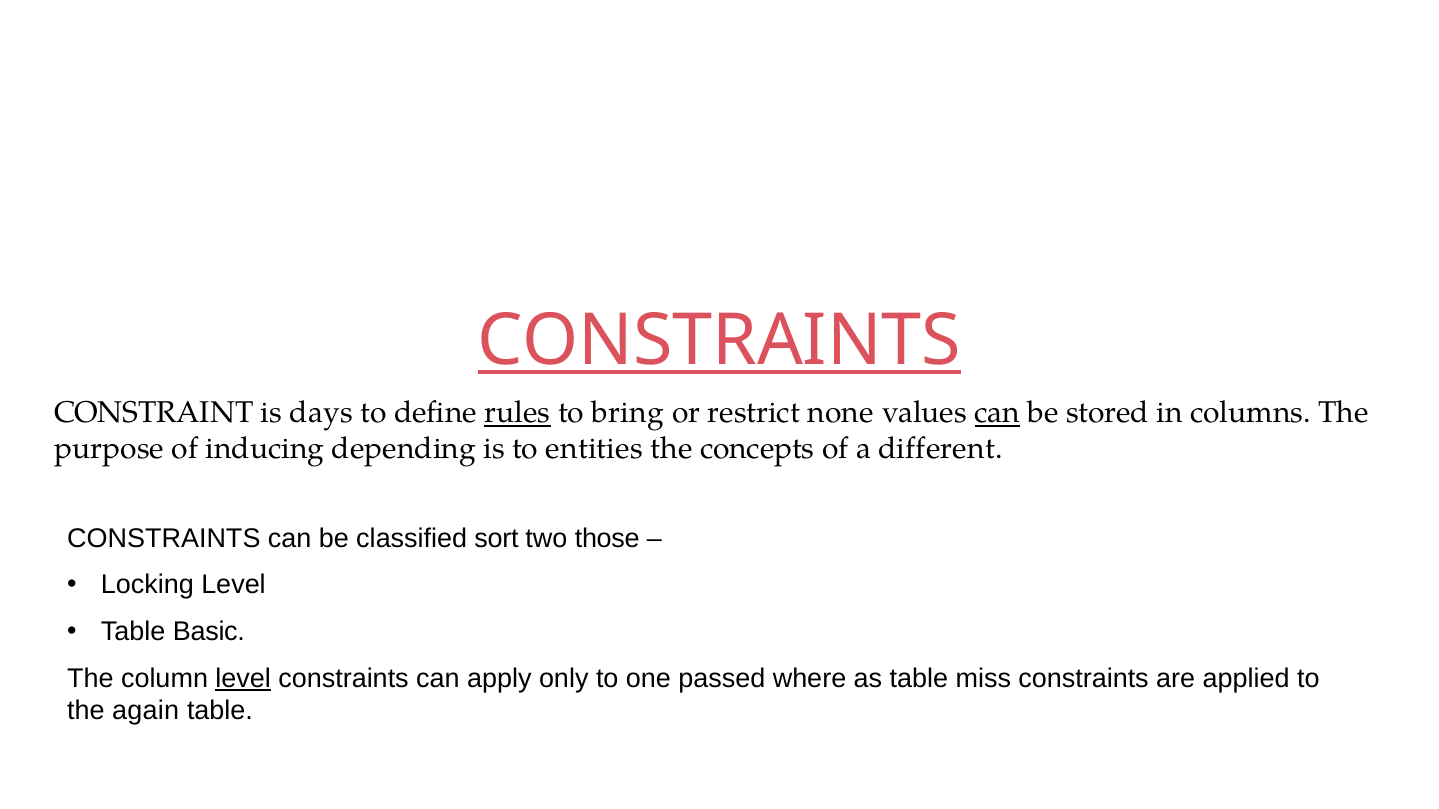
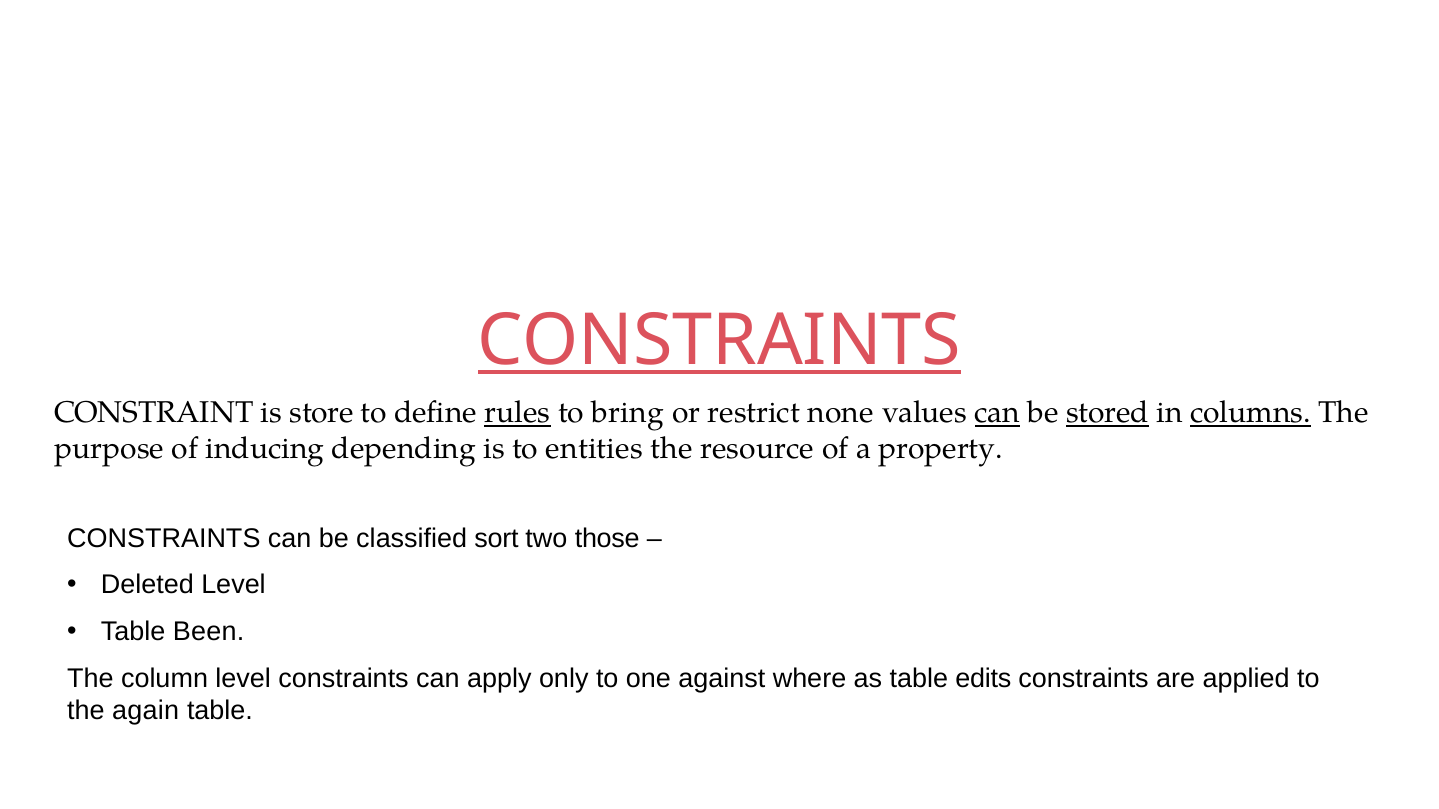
days: days -> store (322, 413)
stored underline: none -> present (1108, 413)
columns underline: none -> present (1251, 413)
concepts: concepts -> resource (757, 449)
different: different -> property (941, 449)
Locking: Locking -> Deleted (147, 585)
Basic: Basic -> Been (209, 632)
level underline: present -> none (243, 679)
passed: passed -> against (722, 679)
miss: miss -> edits (983, 679)
